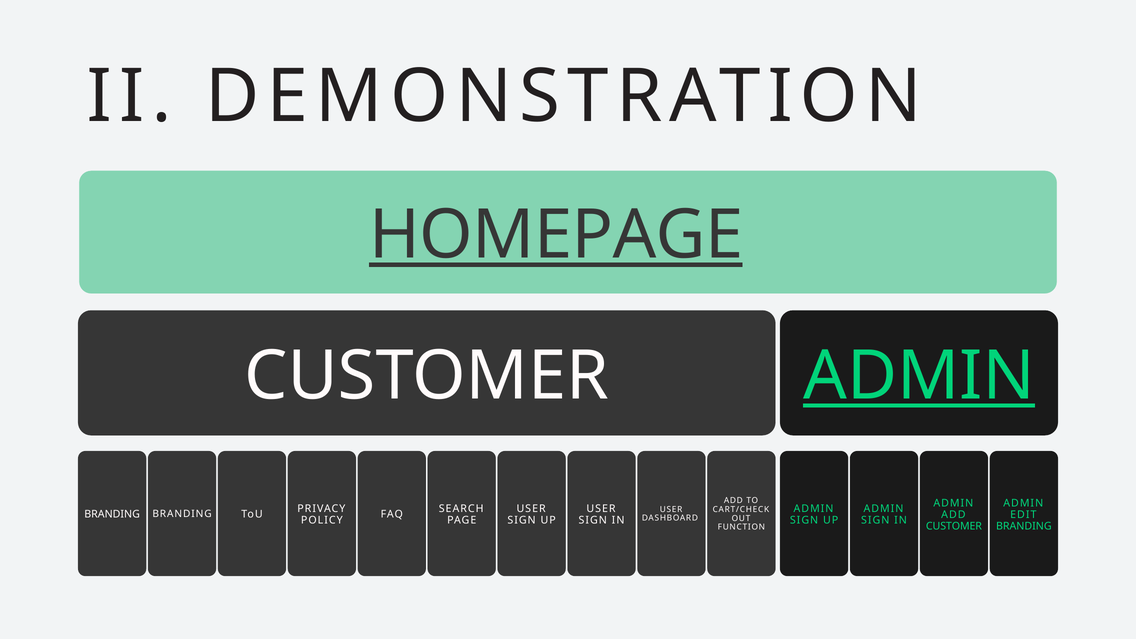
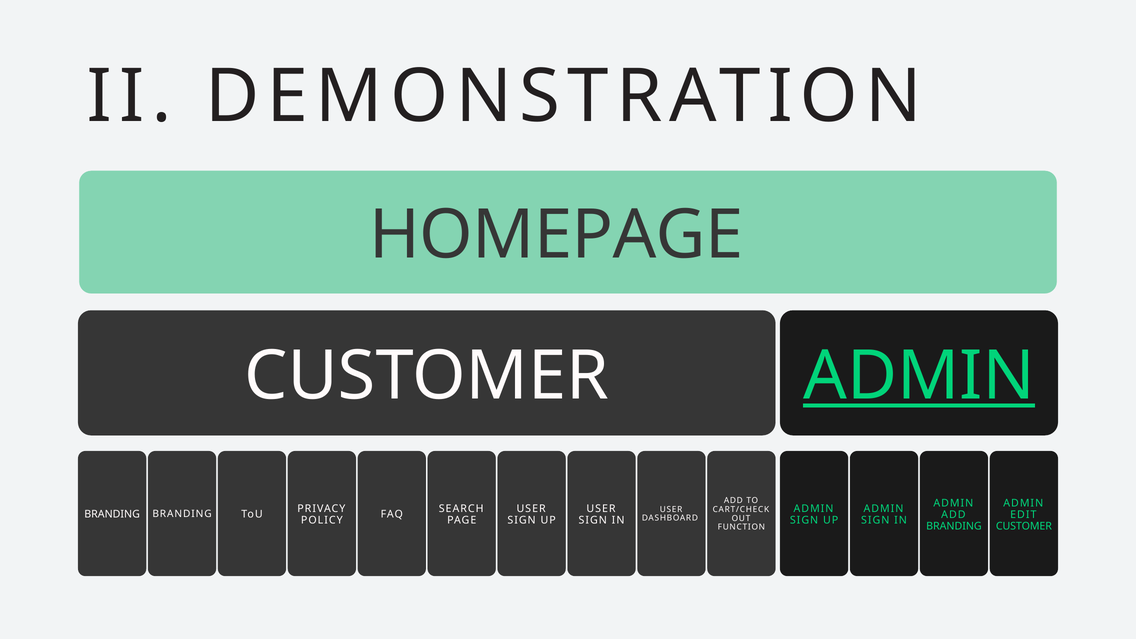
HOMEPAGE underline: present -> none (556, 235)
CUSTOMER: CUSTOMER -> BRANDING (954, 526)
BRANDING: BRANDING -> CUSTOMER (1024, 526)
